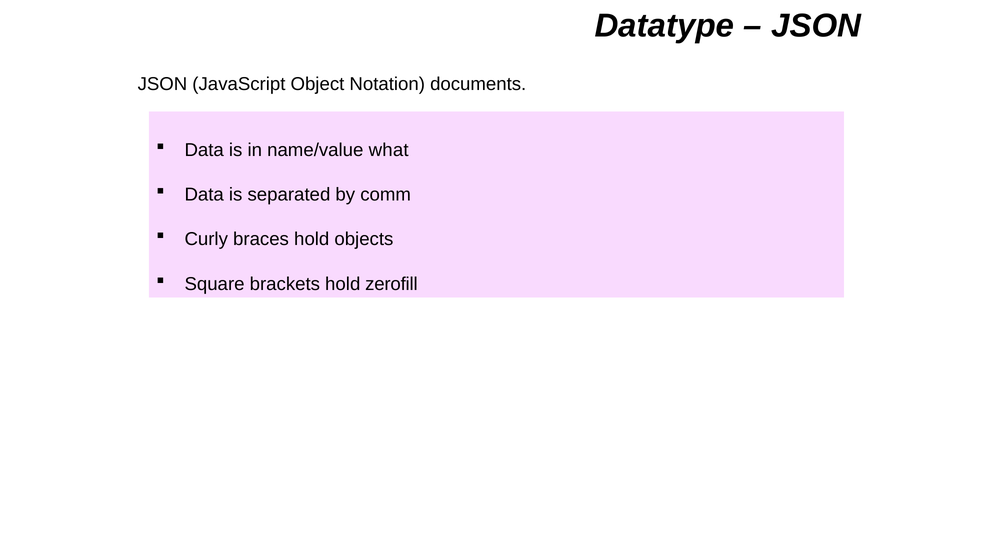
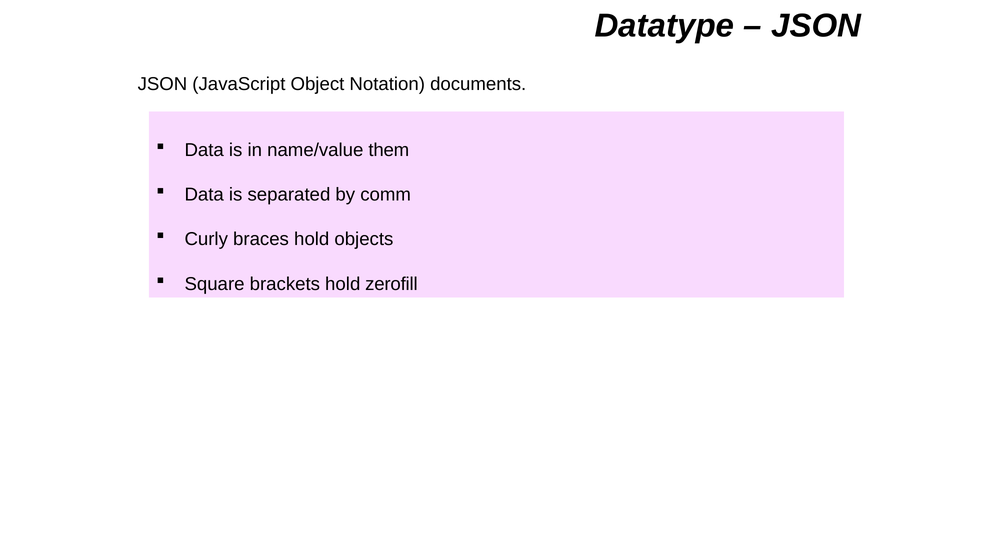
what: what -> them (389, 150)
